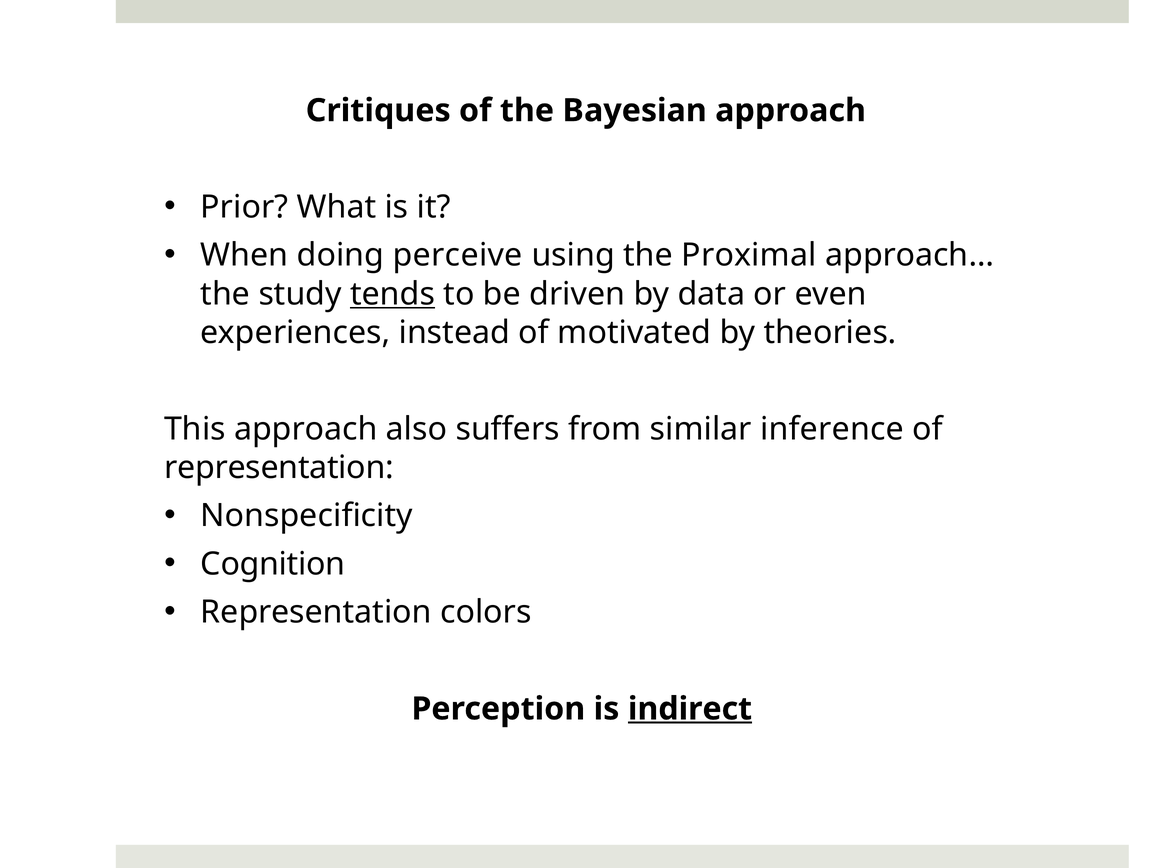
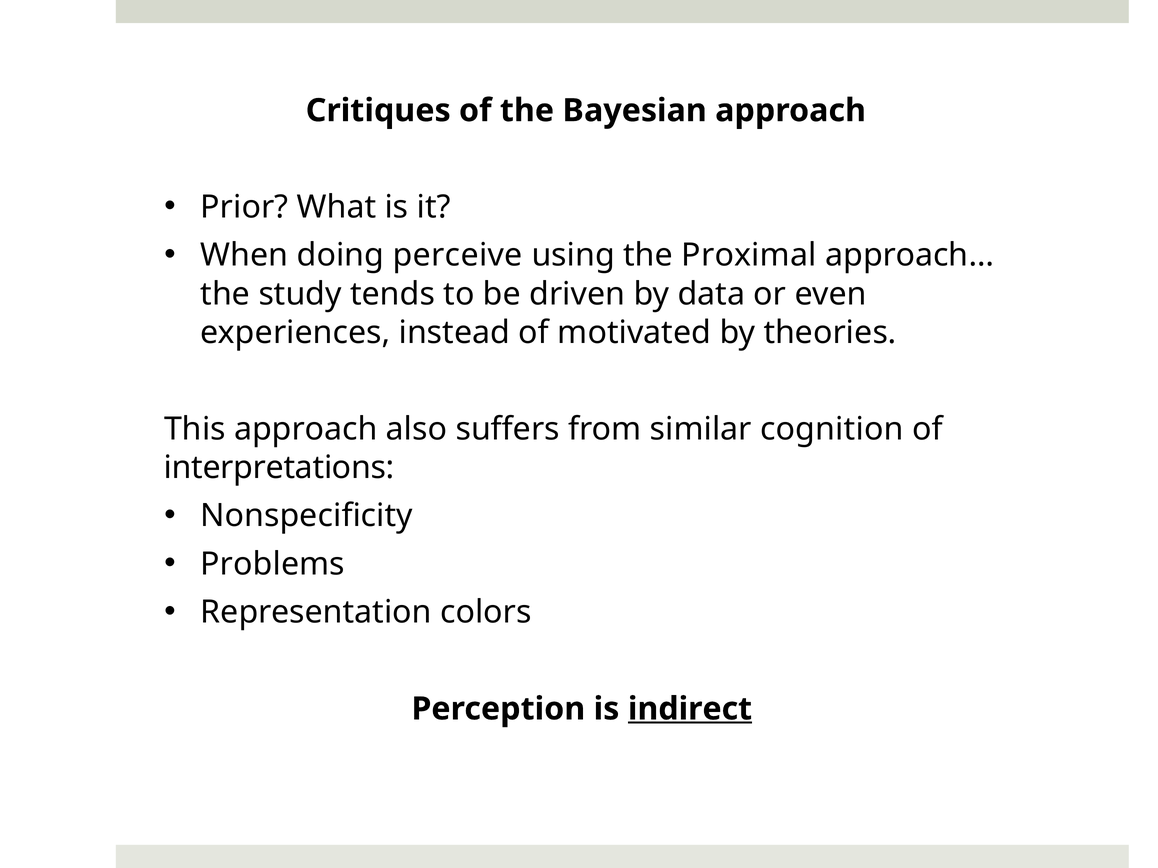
tends underline: present -> none (393, 294)
inference: inference -> cognition (832, 429)
representation: representation -> interpretations (279, 468)
Cognition: Cognition -> Problems (273, 564)
